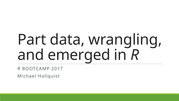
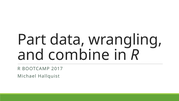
emerged: emerged -> combine (79, 55)
